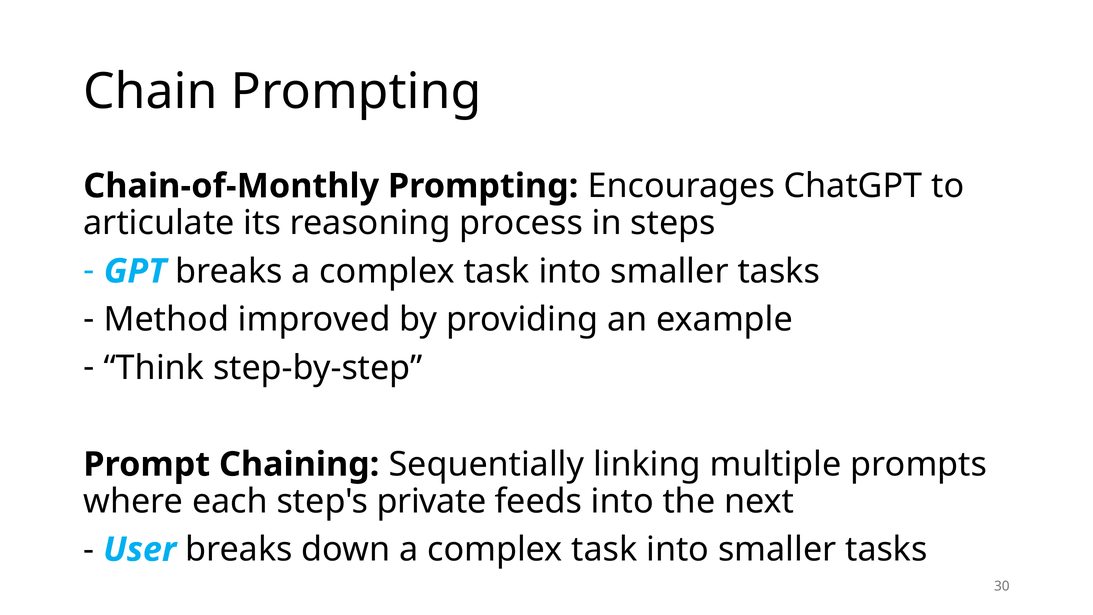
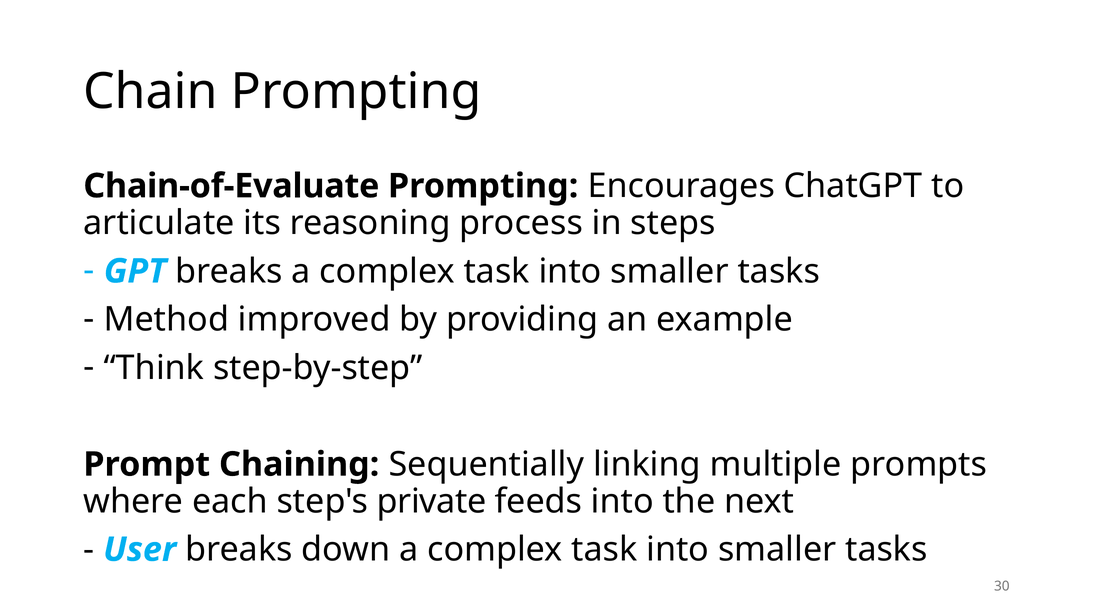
Chain-of-Monthly: Chain-of-Monthly -> Chain-of-Evaluate (231, 186)
